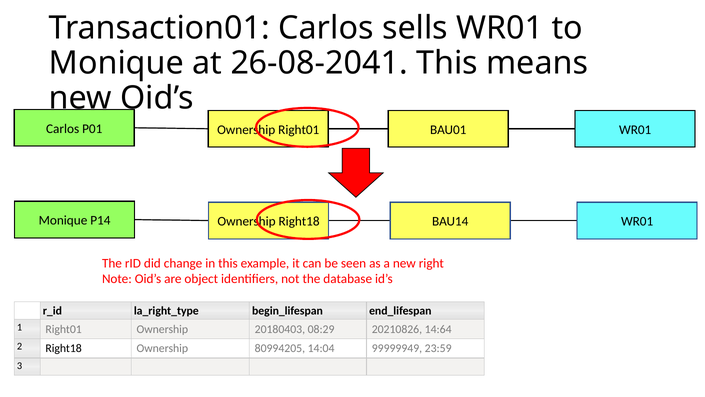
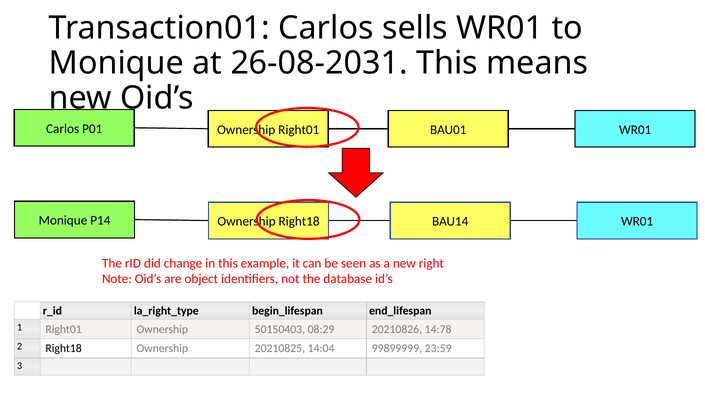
26-08-2041: 26-08-2041 -> 26-08-2031 (319, 63)
20180403: 20180403 -> 50150403 (280, 329)
14:64: 14:64 -> 14:78 (438, 329)
80994205: 80994205 -> 20210825 (280, 348)
99999949: 99999949 -> 99899999 (397, 348)
